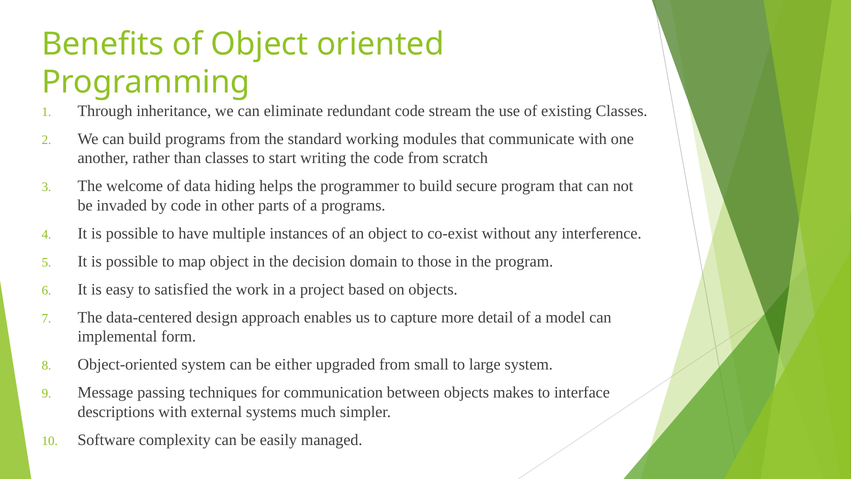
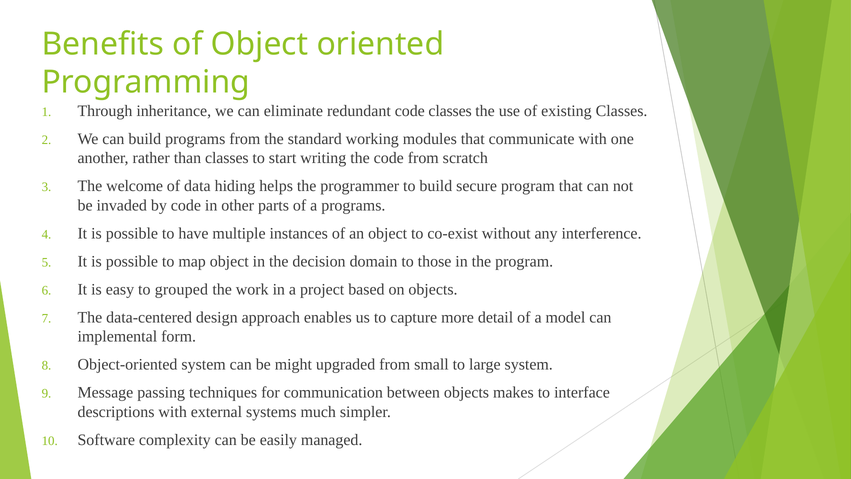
code stream: stream -> classes (450, 111)
satisfied: satisfied -> grouped (181, 289)
either: either -> might (293, 364)
